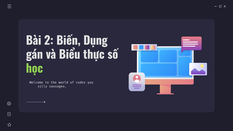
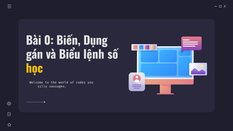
2: 2 -> 0 (49, 41)
thực: thực -> lệnh (94, 55)
học colour: light green -> yellow (34, 69)
